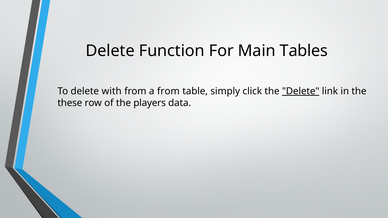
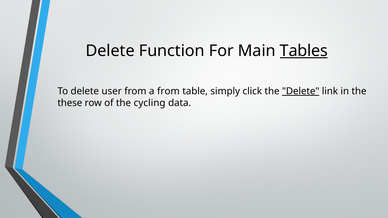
Tables underline: none -> present (304, 51)
with: with -> user (112, 91)
players: players -> cycling (150, 103)
